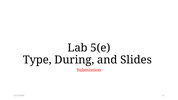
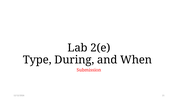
5(e: 5(e -> 2(e (100, 48)
Slides: Slides -> When (136, 60)
